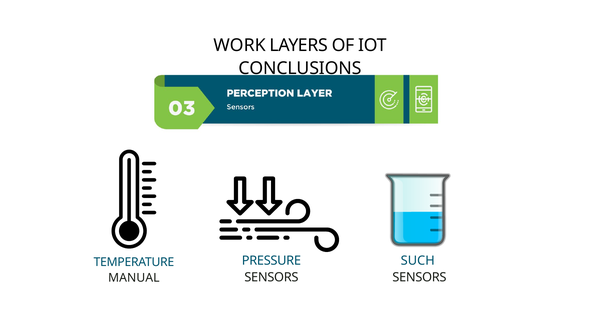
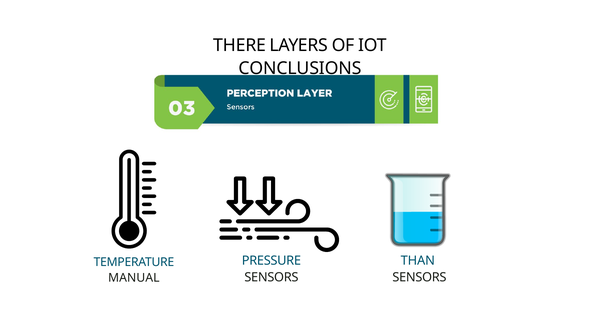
WORK: WORK -> THERE (240, 45)
SUCH: SUCH -> THAN (418, 261)
